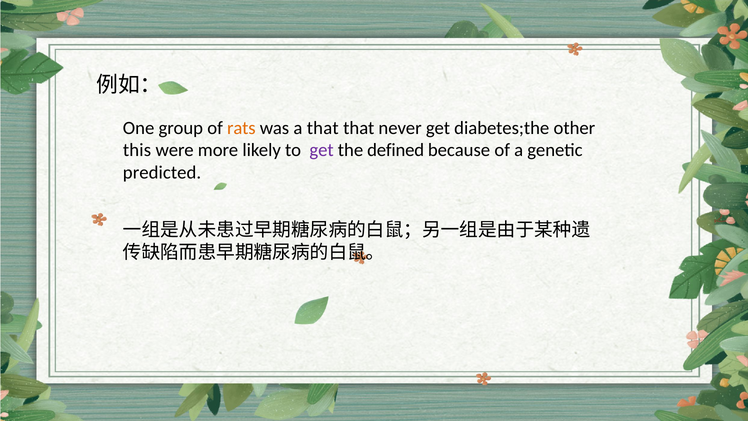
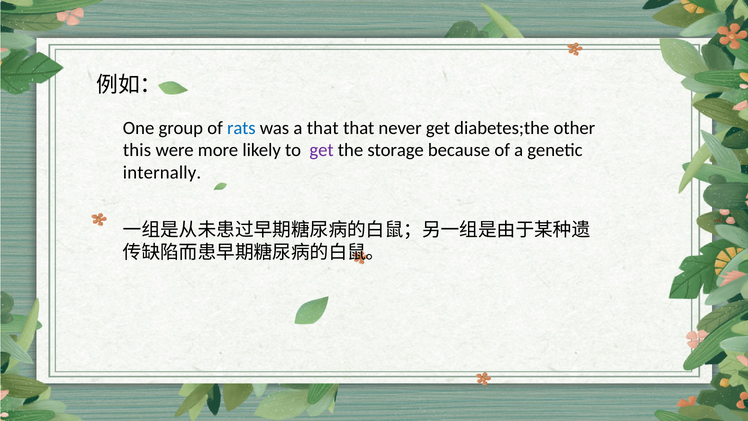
rats colour: orange -> blue (241, 128)
defined: defined -> storage (396, 150)
predicted: predicted -> internally (162, 173)
